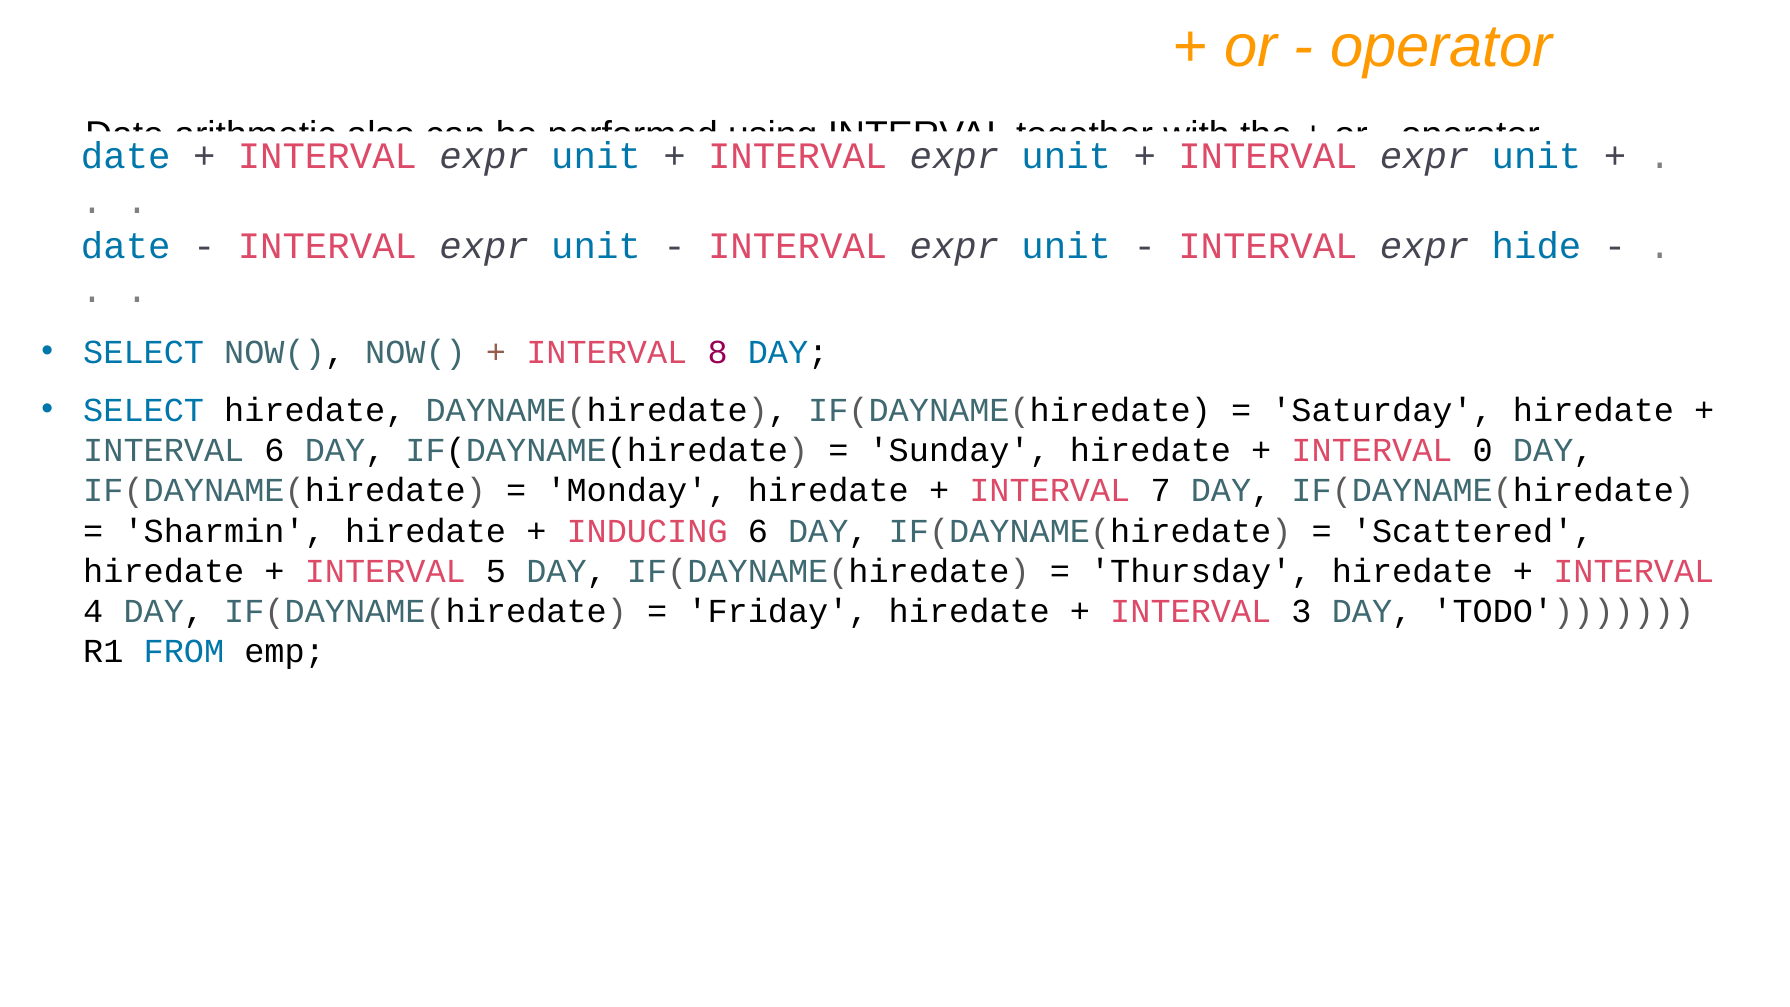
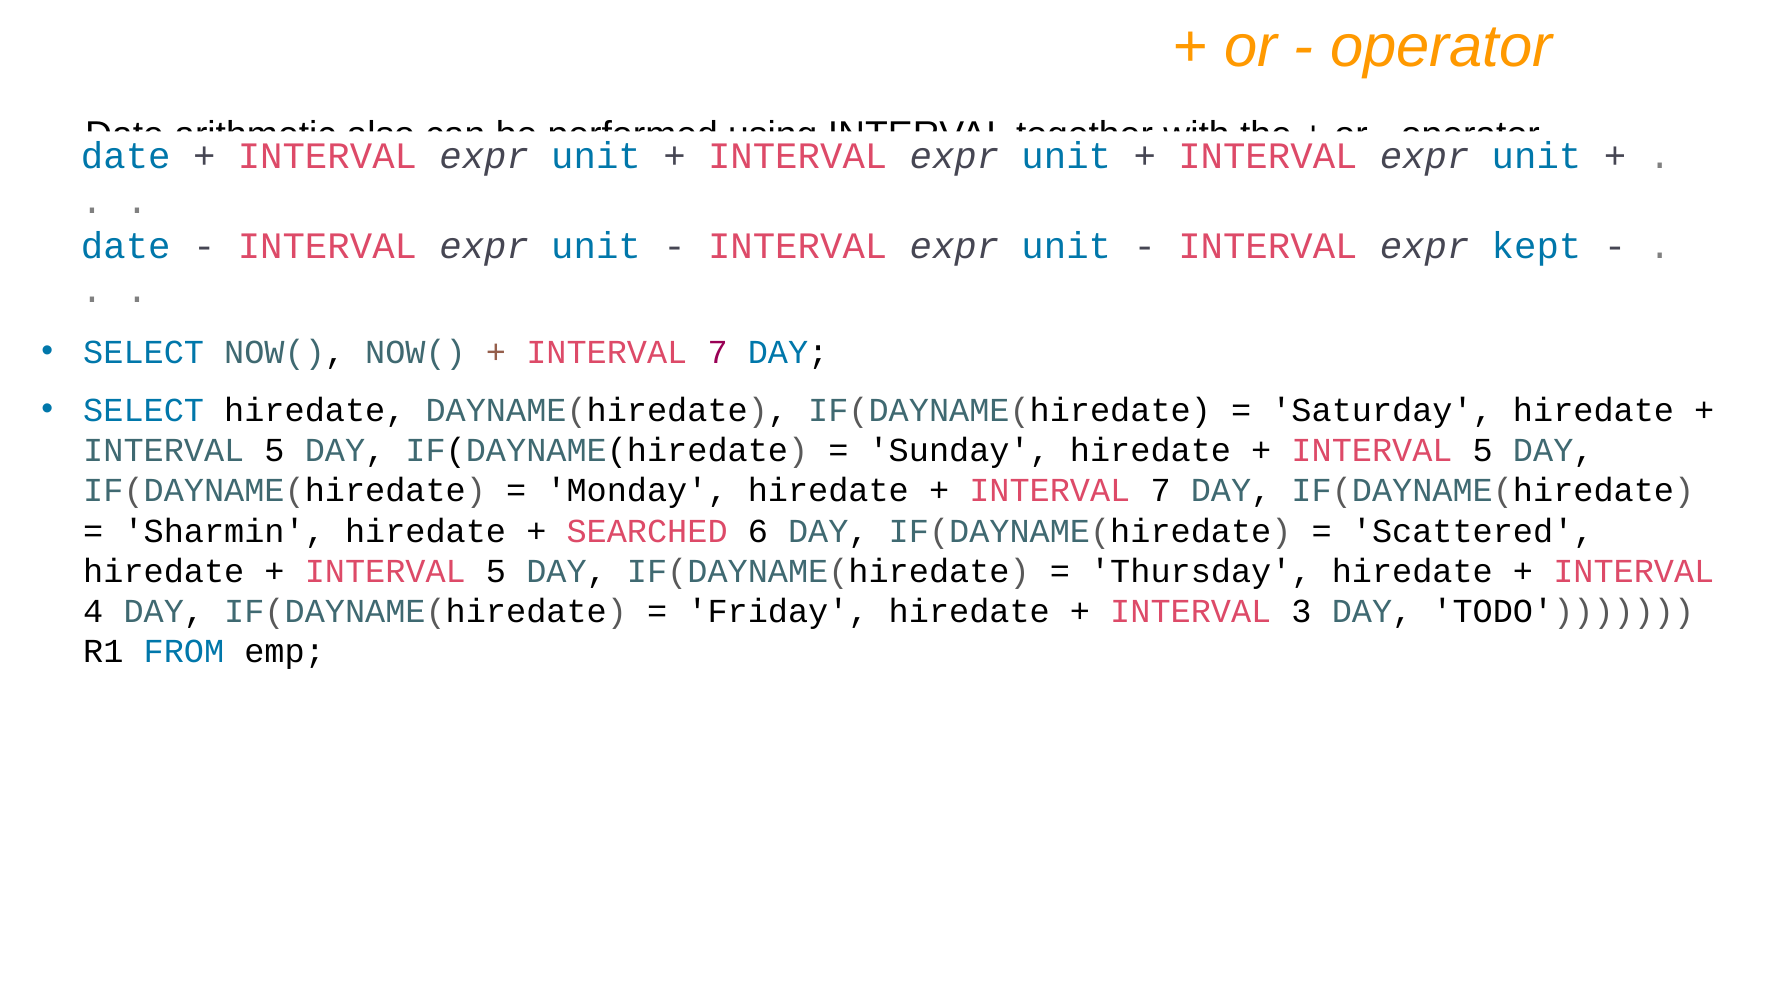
hide: hide -> kept (1537, 246)
8: 8 -> 7 (718, 352)
6: 6 -> 5 (275, 450)
0: 0 -> 5 (1483, 450)
INDUCING: INDUCING -> SEARCHED (647, 531)
